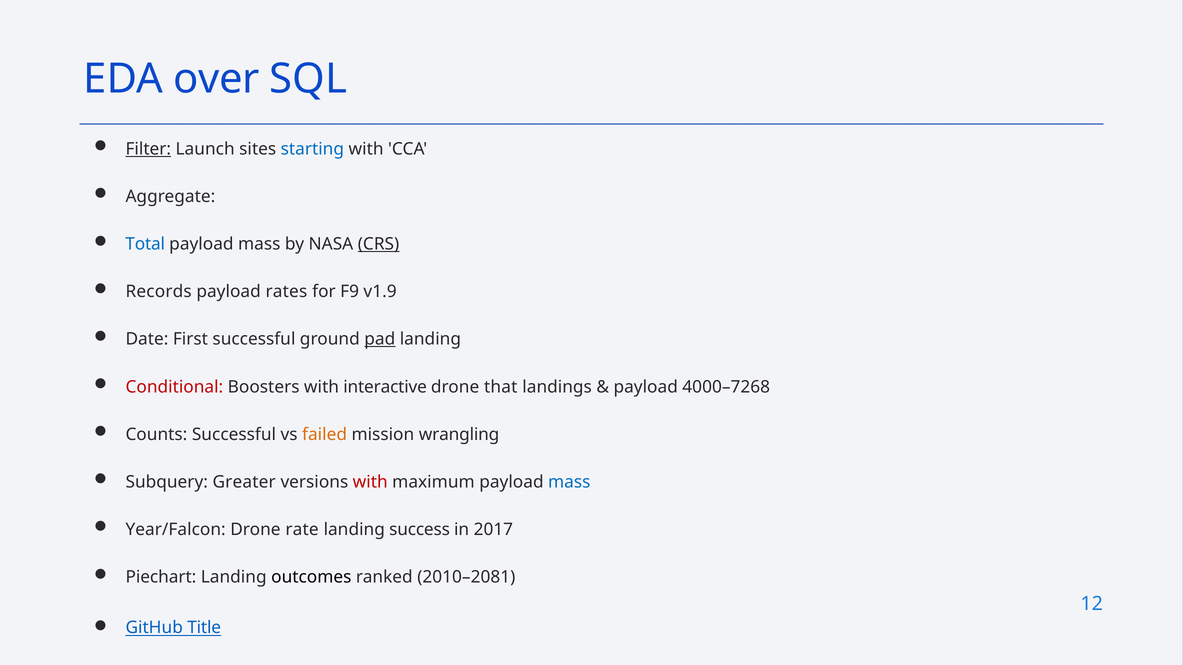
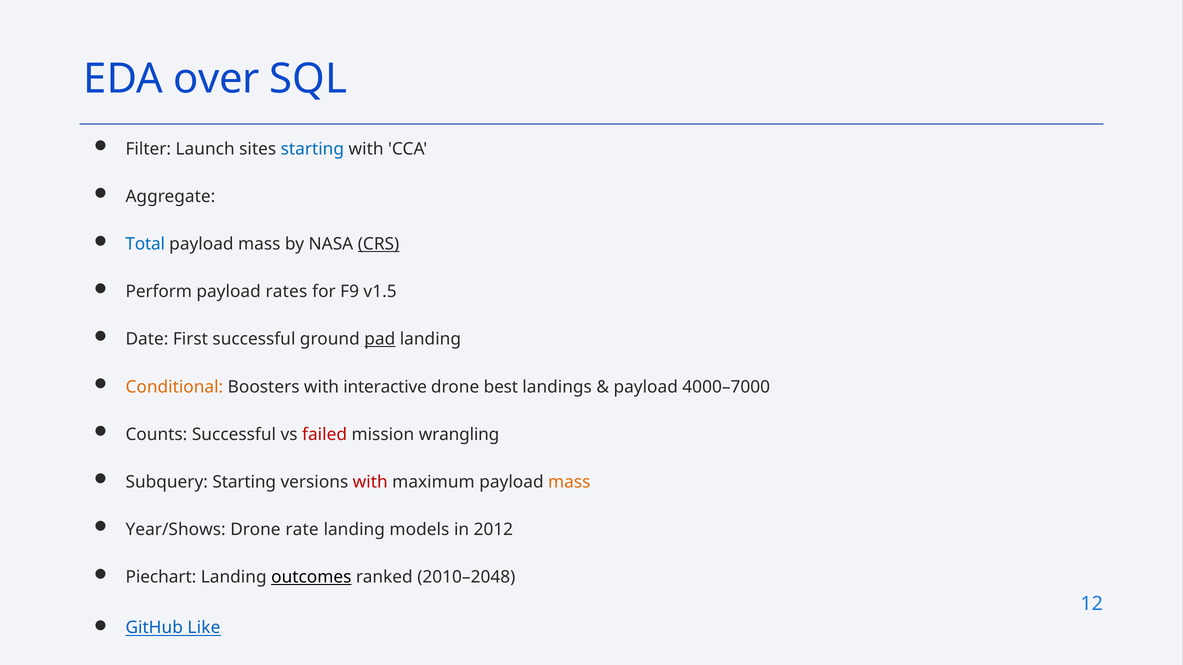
Filter underline: present -> none (148, 149)
Records: Records -> Perform (159, 292)
v1.9: v1.9 -> v1.5 (380, 292)
Conditional colour: red -> orange (174, 387)
that: that -> best (501, 387)
4000–7268: 4000–7268 -> 4000–7000 (726, 387)
failed colour: orange -> red (325, 435)
Subquery Greater: Greater -> Starting (244, 482)
mass colour: blue -> orange (569, 482)
Year/Falcon: Year/Falcon -> Year/Shows (176, 530)
success: success -> models (419, 530)
2017: 2017 -> 2012 (493, 530)
outcomes underline: none -> present (311, 578)
2010–2081: 2010–2081 -> 2010–2048 (466, 578)
Title: Title -> Like (204, 628)
